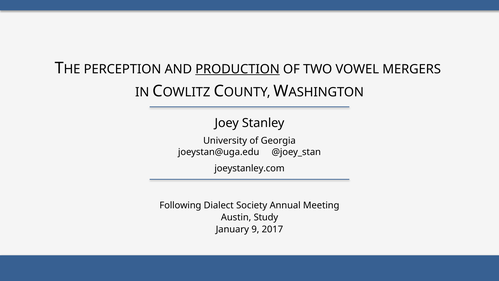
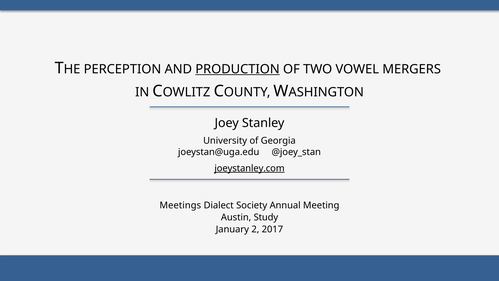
joeystanley.com underline: none -> present (250, 168)
Following: Following -> Meetings (180, 205)
9: 9 -> 2 (255, 229)
